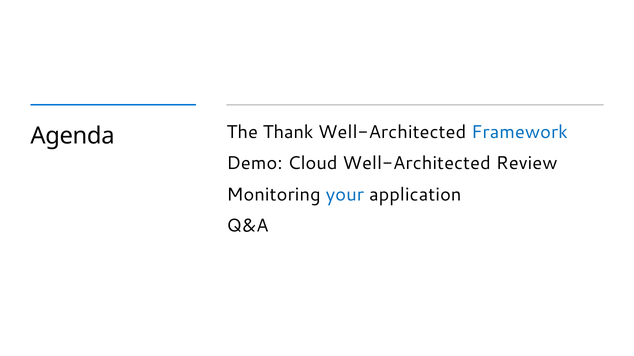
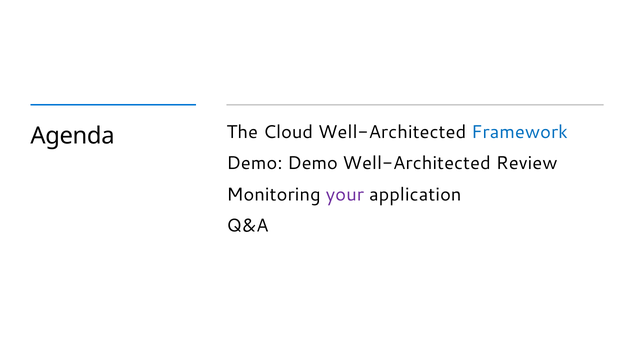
Thank: Thank -> Cloud (288, 133)
Demo Cloud: Cloud -> Demo (313, 164)
your colour: blue -> purple (345, 195)
